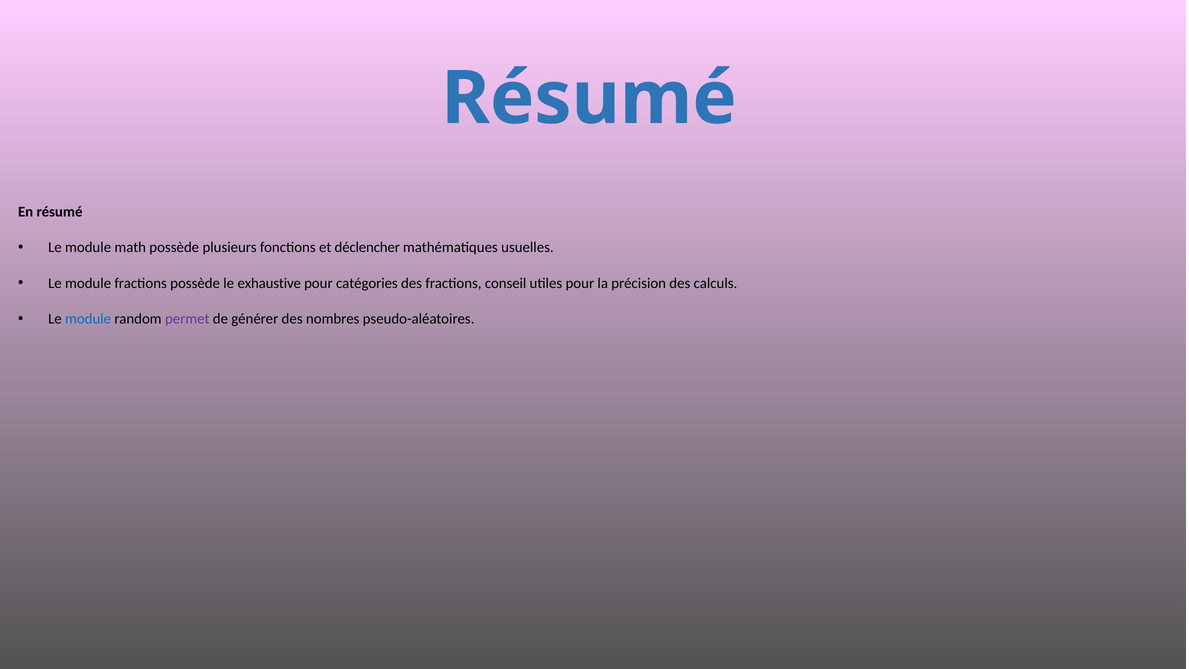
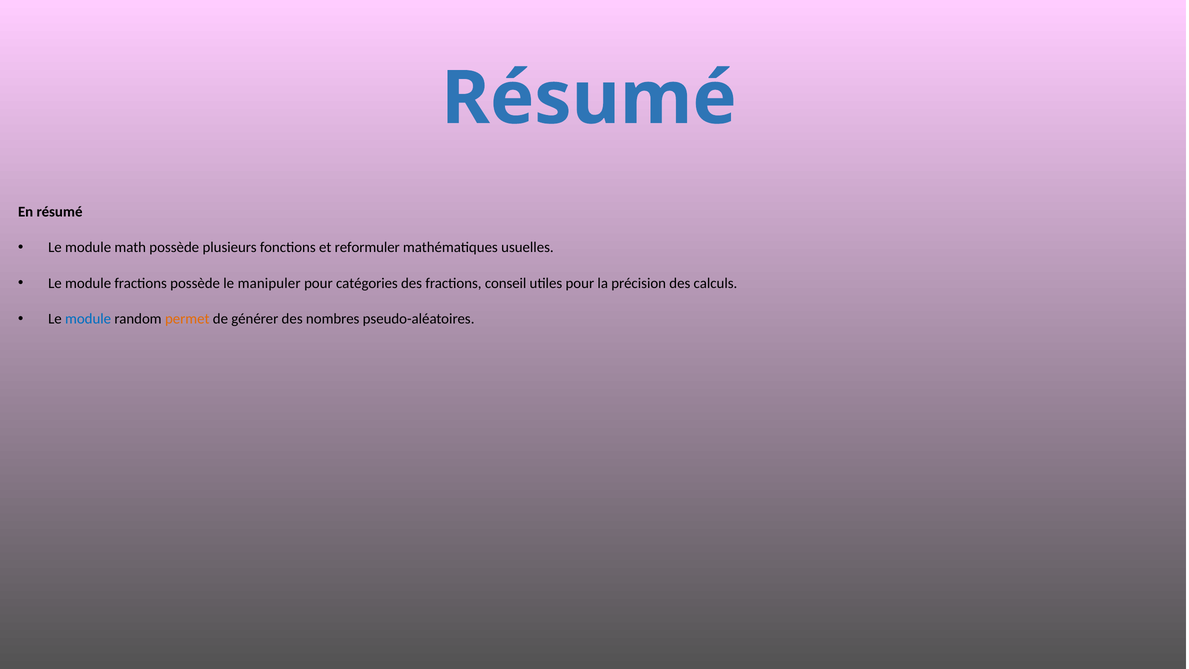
déclencher: déclencher -> reformuler (367, 247)
exhaustive: exhaustive -> manipuler (269, 283)
permet colour: purple -> orange (187, 319)
